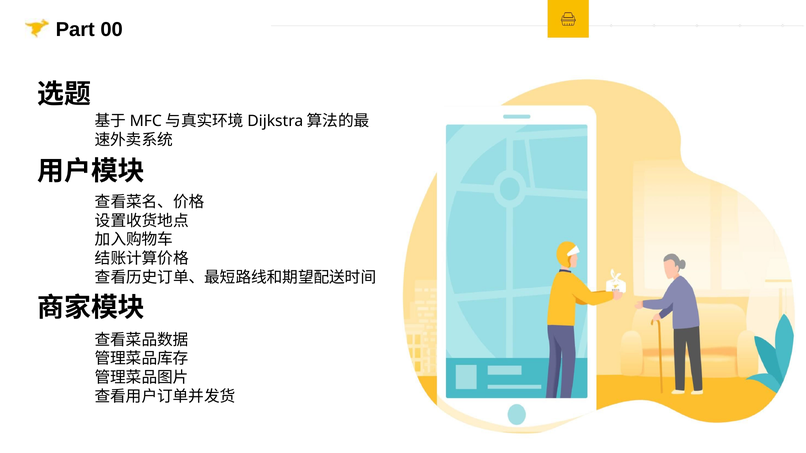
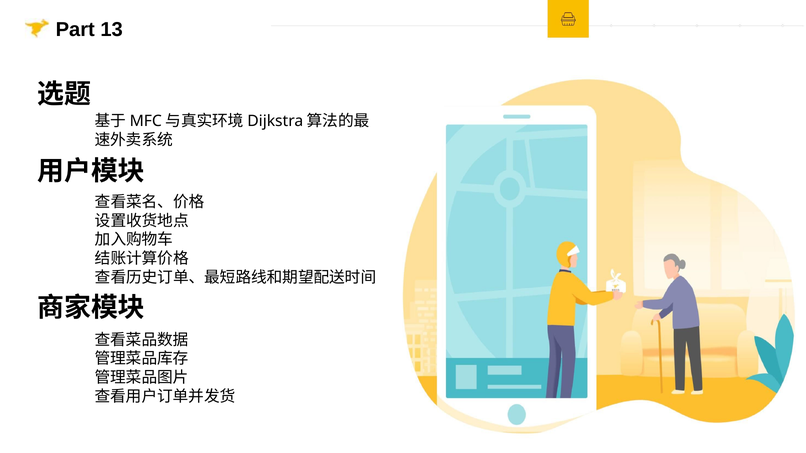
00: 00 -> 13 (112, 30)
